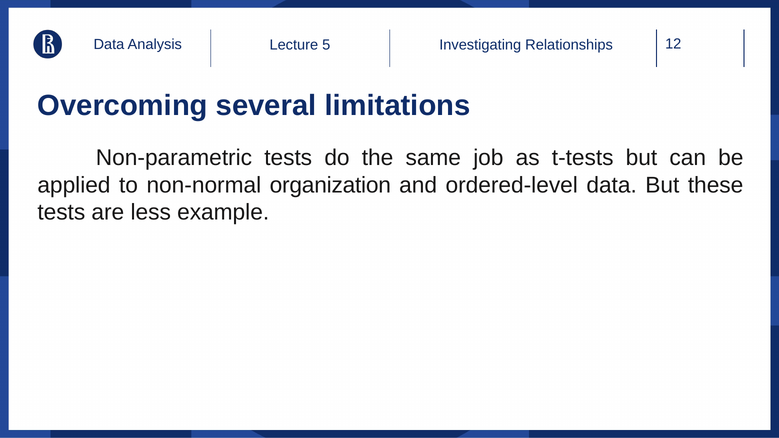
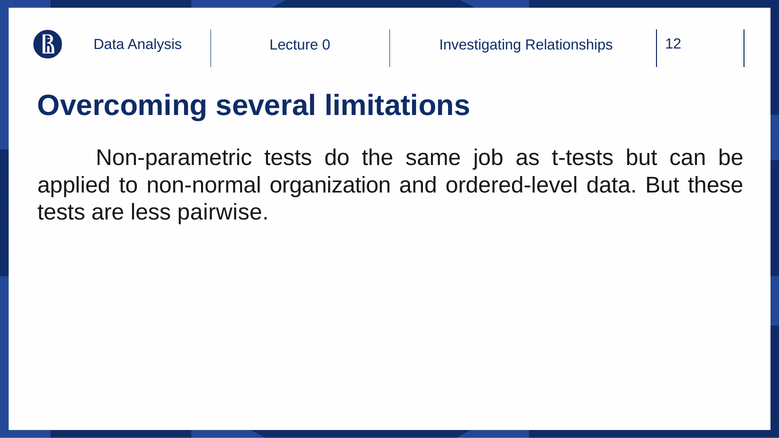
5: 5 -> 0 (326, 45)
example: example -> pairwise (223, 212)
